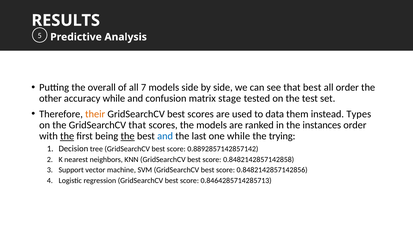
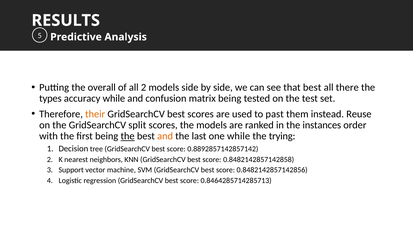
all 7: 7 -> 2 (144, 88)
all order: order -> there (347, 88)
other: other -> types (50, 99)
matrix stage: stage -> being (230, 99)
data: data -> past (275, 114)
Types: Types -> Reuse (359, 114)
GridSearchCV that: that -> split (137, 125)
the underline: present -> none (67, 136)
and colour: blue -> orange (165, 136)
